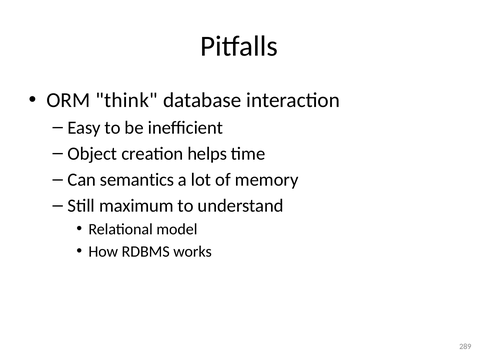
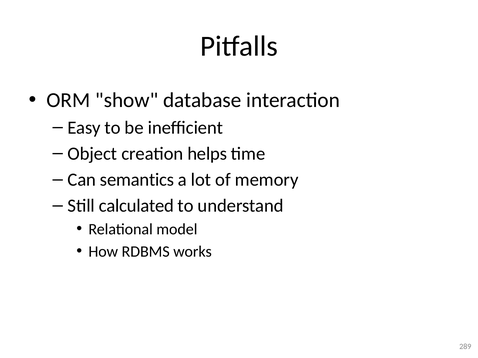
think: think -> show (127, 100)
maximum: maximum -> calculated (136, 206)
